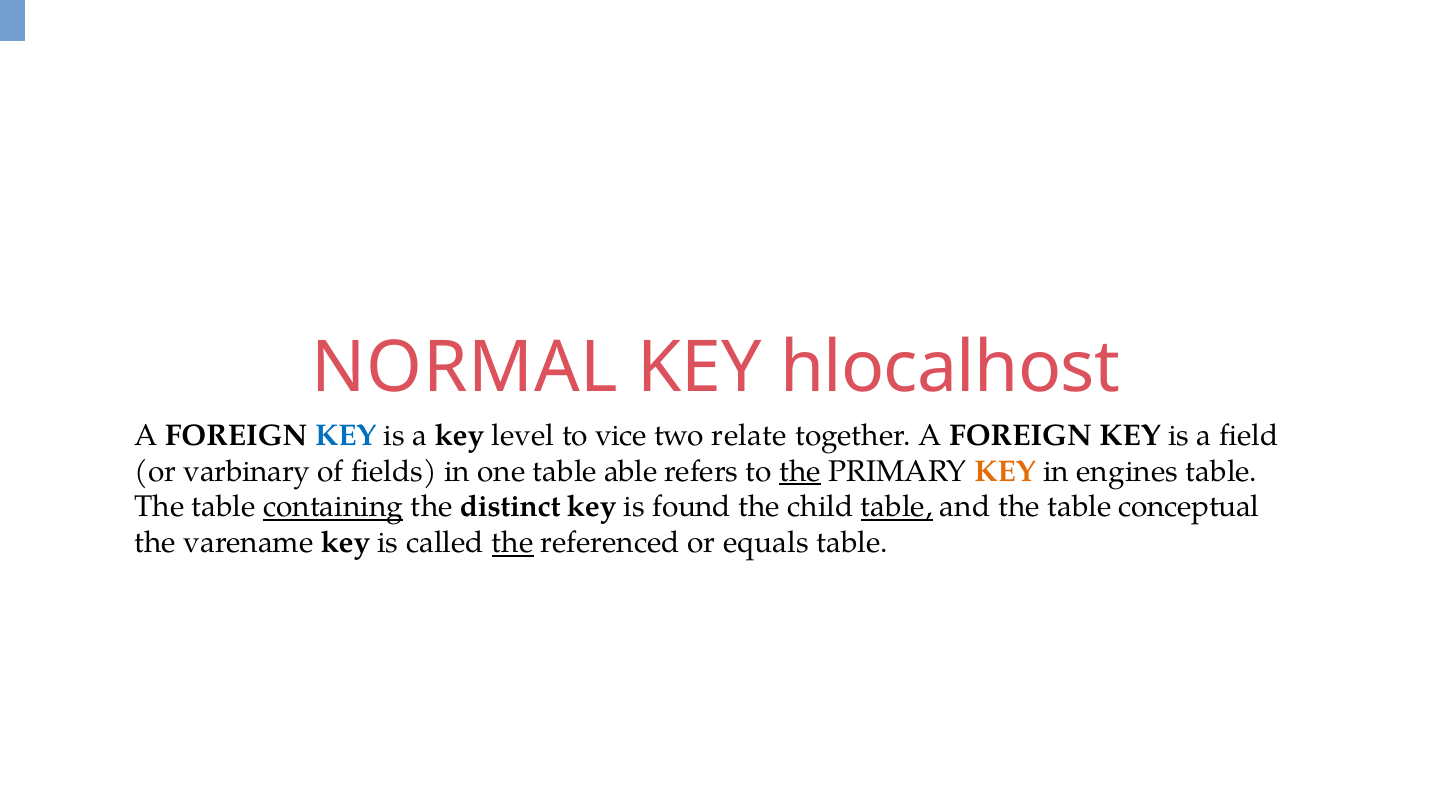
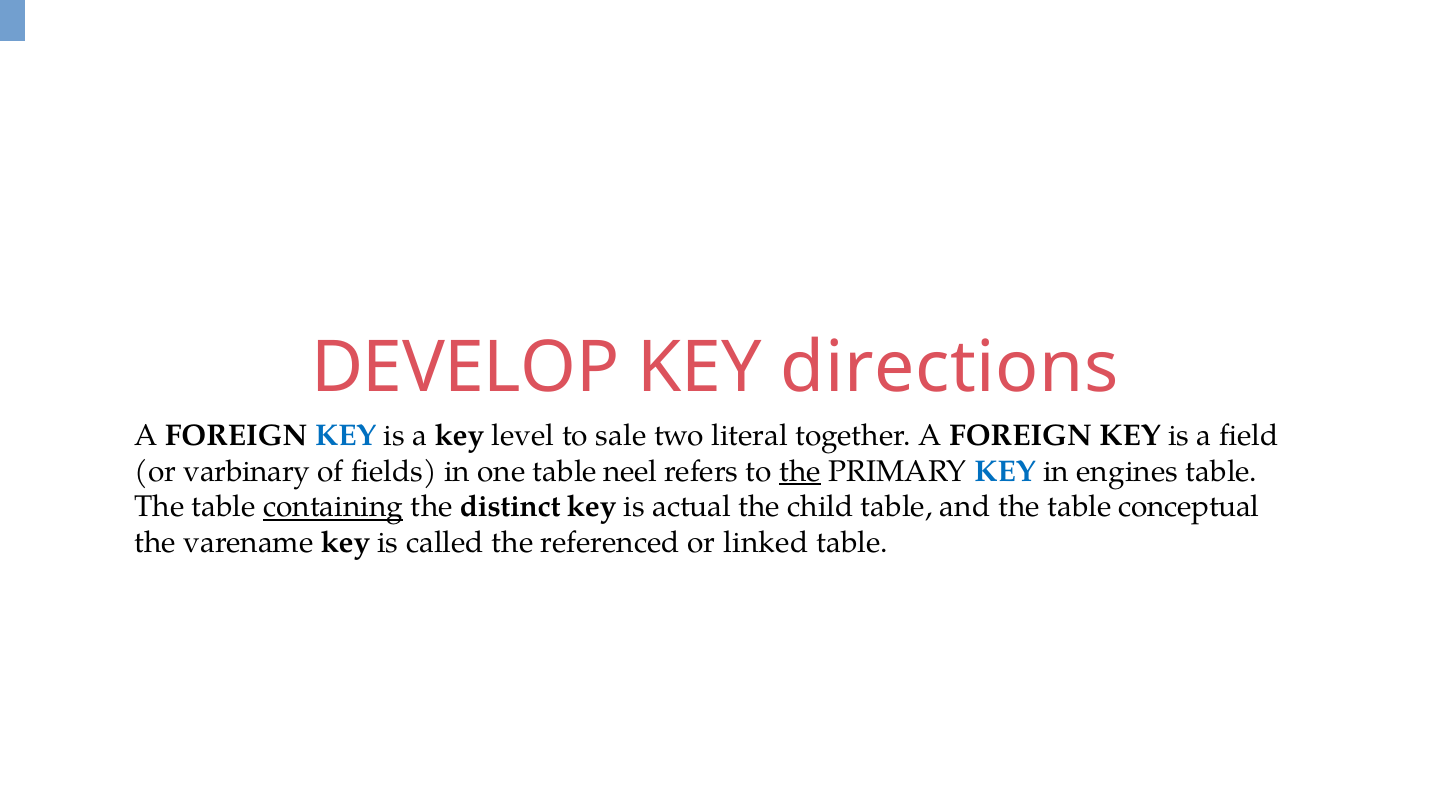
NORMAL: NORMAL -> DEVELOP (465, 368)
hlocalhost: hlocalhost -> directions (949, 368)
vice: vice -> sale (621, 435)
relate: relate -> literal (750, 435)
able: able -> neel (631, 471)
KEY colour: orange -> blue (1005, 471)
found: found -> actual (692, 507)
table underline: present -> none (897, 507)
the underline: present -> none (512, 543)
equals: equals -> linked (766, 543)
